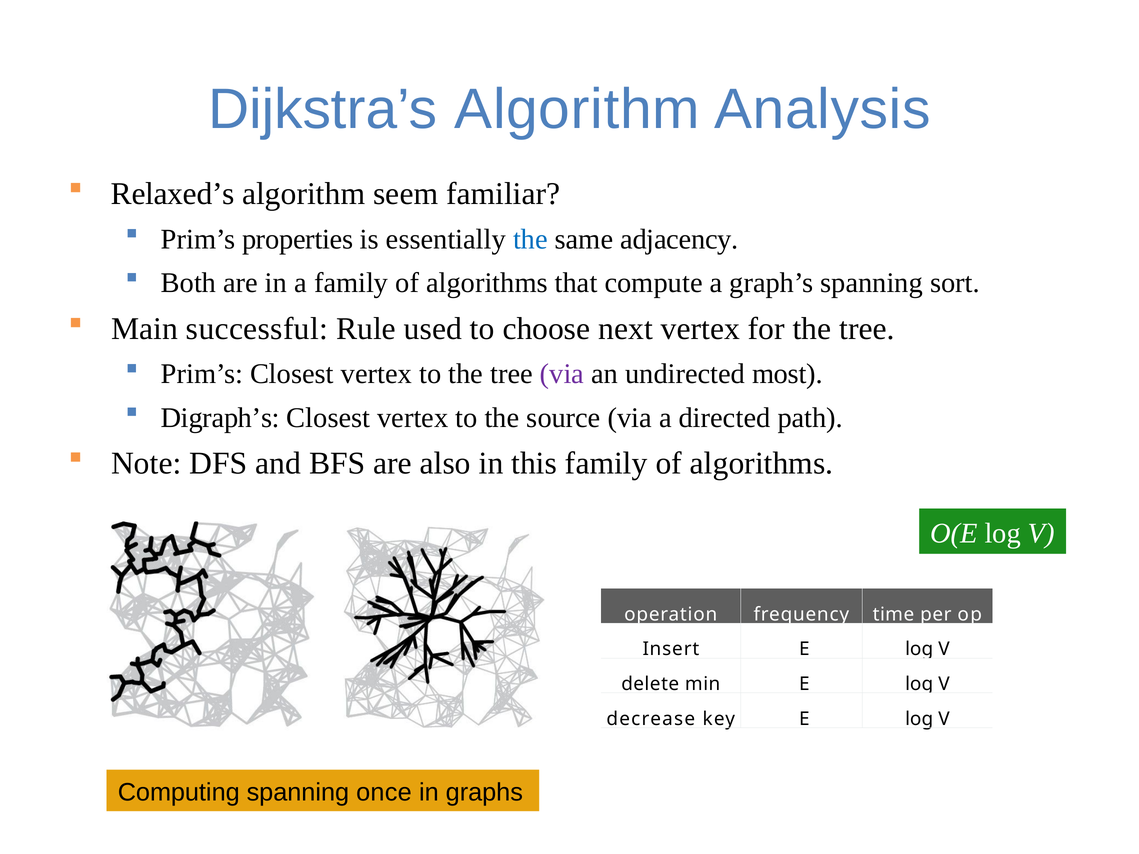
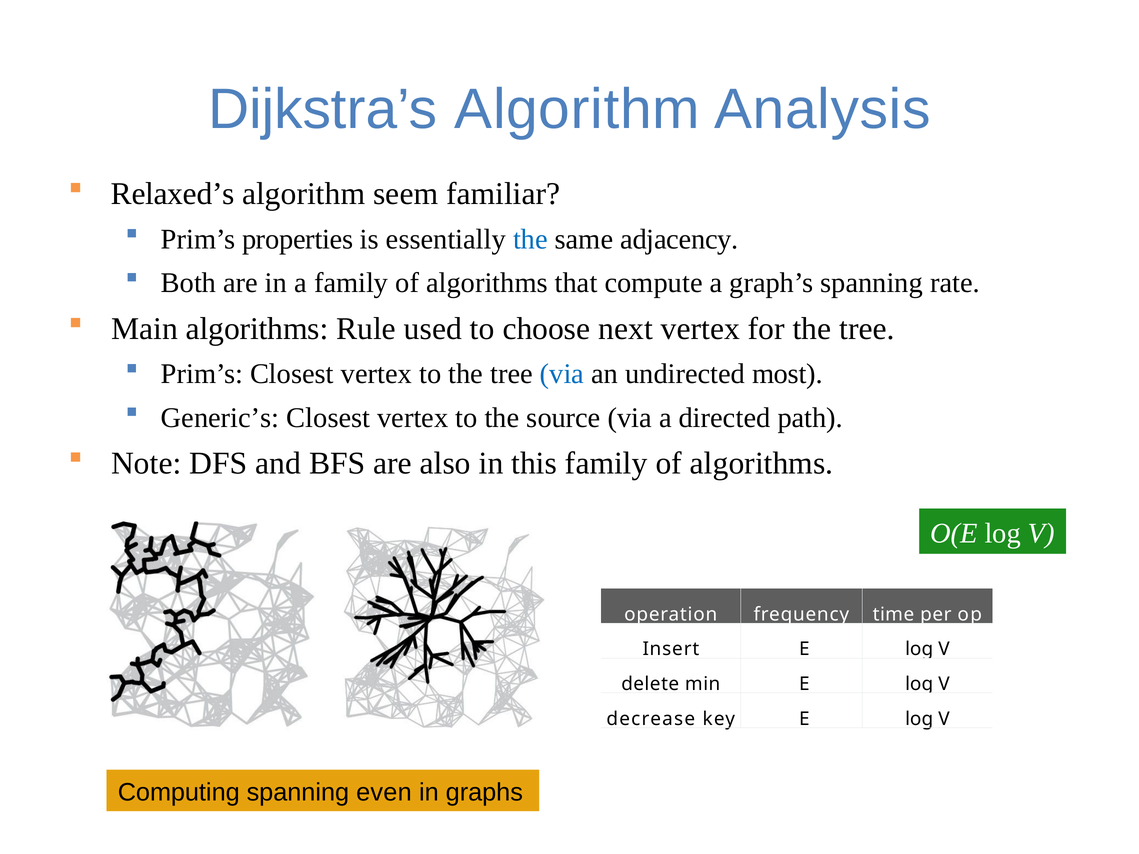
sort: sort -> rate (955, 283)
Main successful: successful -> algorithms (257, 329)
via colour: purple -> blue (562, 374)
Digraph’s: Digraph’s -> Generic’s (220, 418)
once: once -> even (384, 792)
